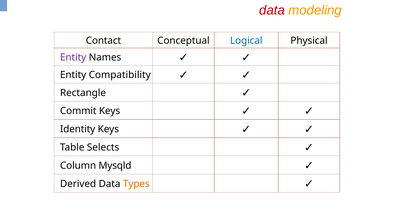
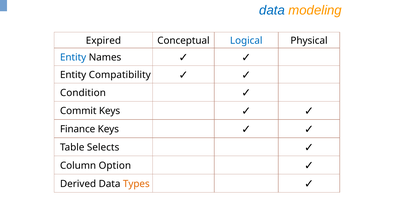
data colour: red -> blue (272, 10)
Contact: Contact -> Expired (103, 41)
Entity colour: purple -> blue (73, 57)
Rectangle: Rectangle -> Condition (83, 93)
Identity: Identity -> Finance (78, 129)
Mysqld: Mysqld -> Option (115, 165)
